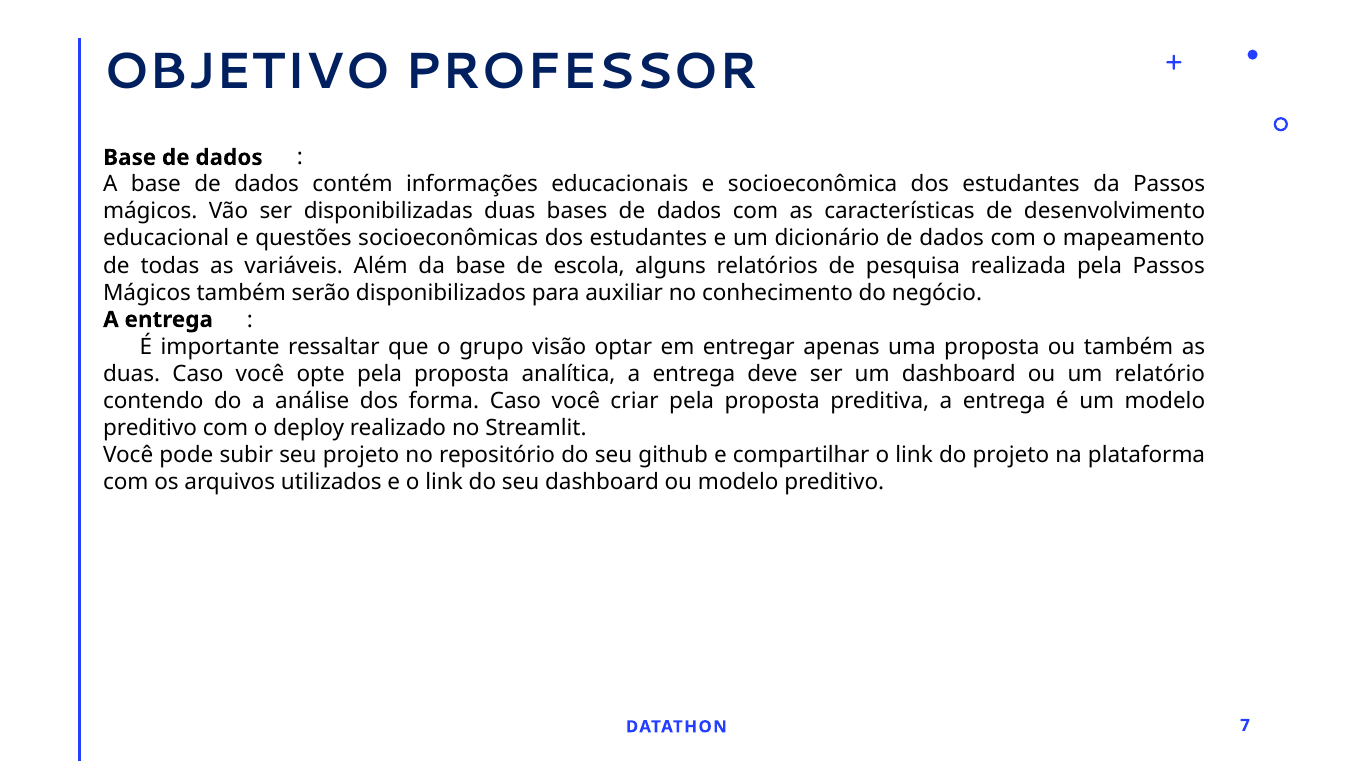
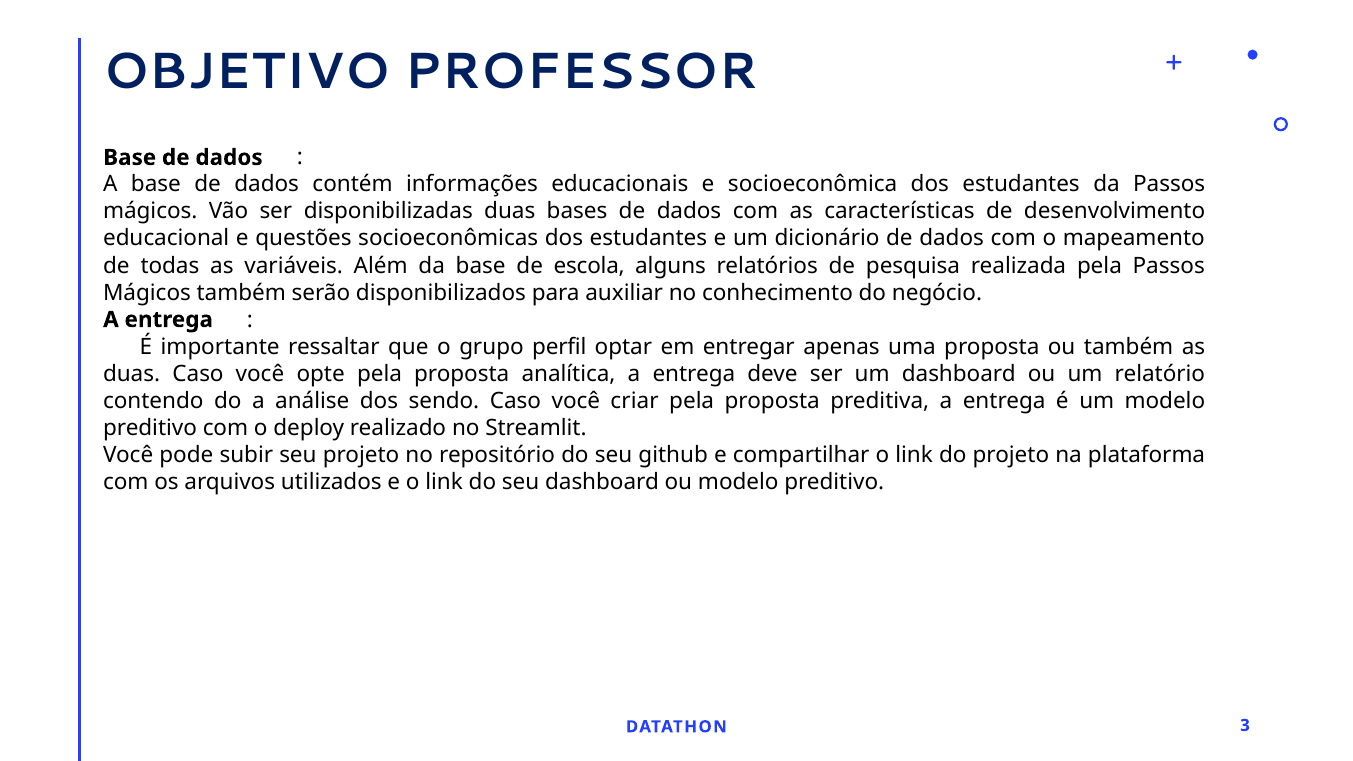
visão: visão -> perfil (559, 347)
forma: forma -> sendo (444, 401)
7: 7 -> 3 (1245, 725)
